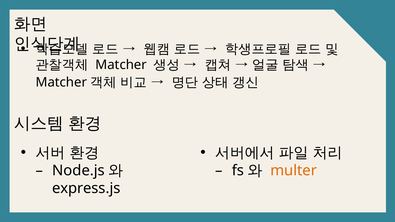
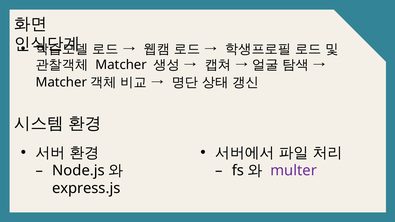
multer colour: orange -> purple (294, 171)
